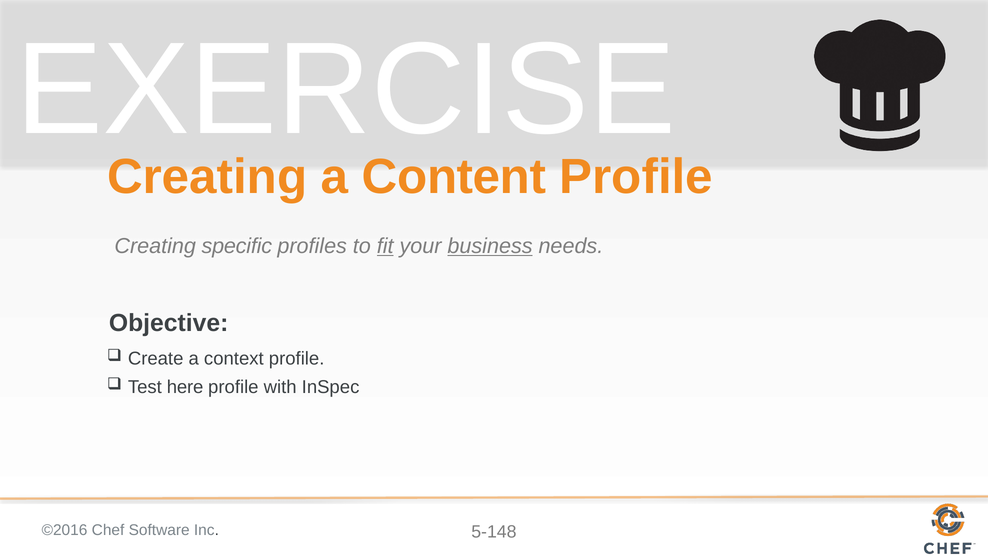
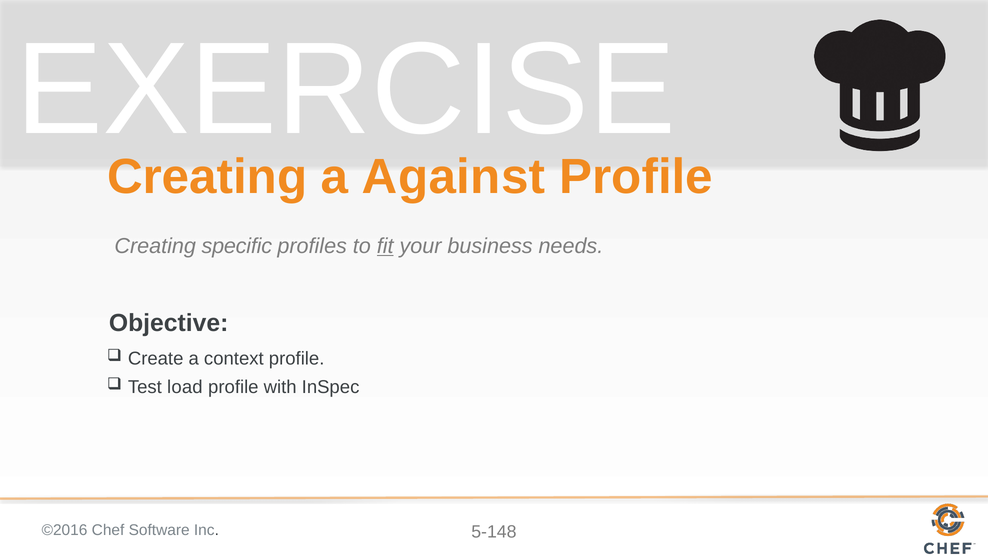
Content: Content -> Against (454, 177)
business underline: present -> none (490, 246)
here: here -> load (185, 387)
